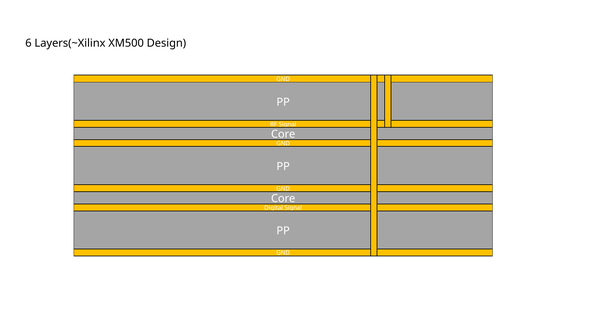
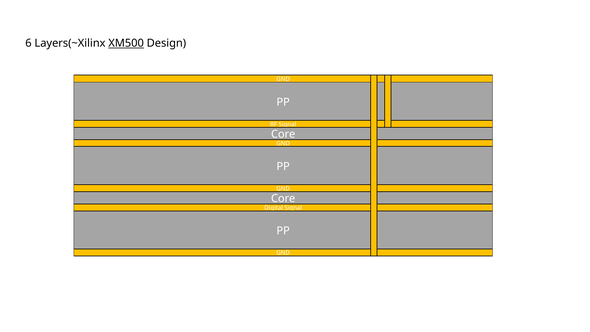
XM500 underline: none -> present (126, 43)
